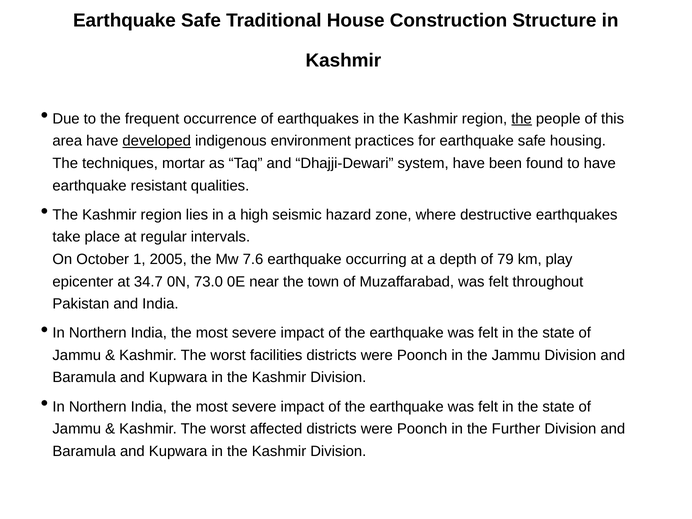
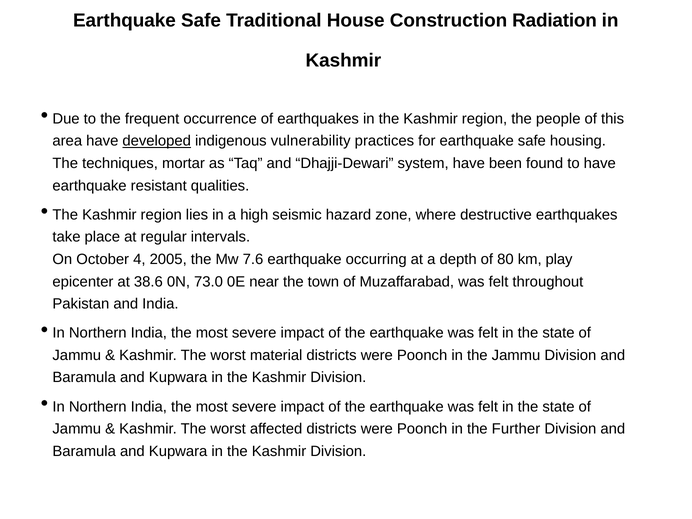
Structure: Structure -> Radiation (555, 20)
the underline: present -> none (522, 119)
environment: environment -> vulnerability (311, 141)
1: 1 -> 4 (139, 259)
79: 79 -> 80 (505, 259)
34.7: 34.7 -> 38.6 (148, 282)
facilities: facilities -> material (276, 355)
